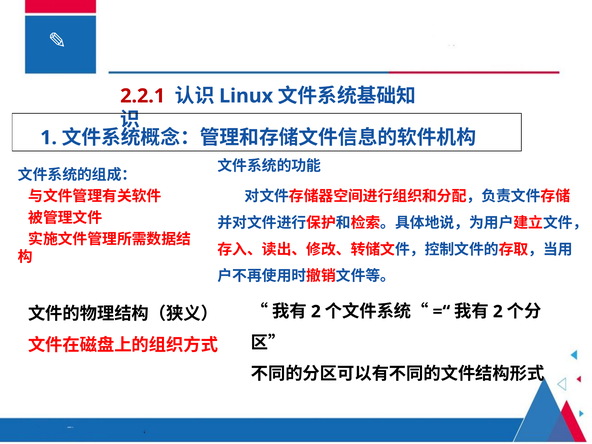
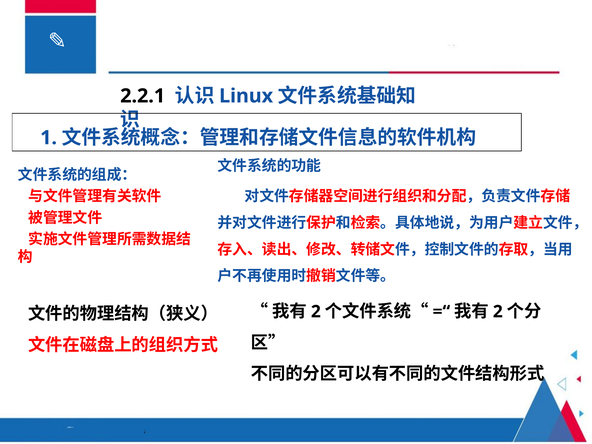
2.2.1 colour: red -> black (143, 96)
